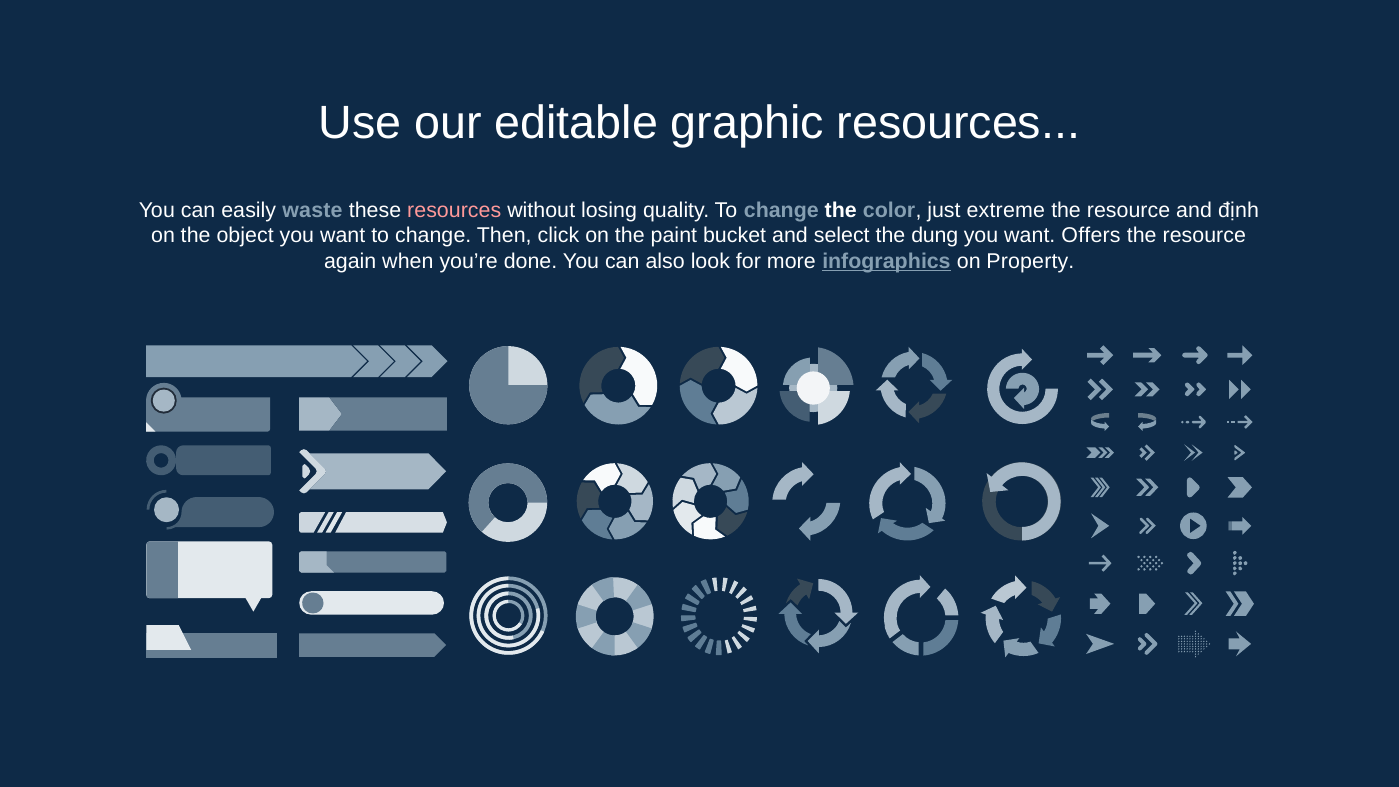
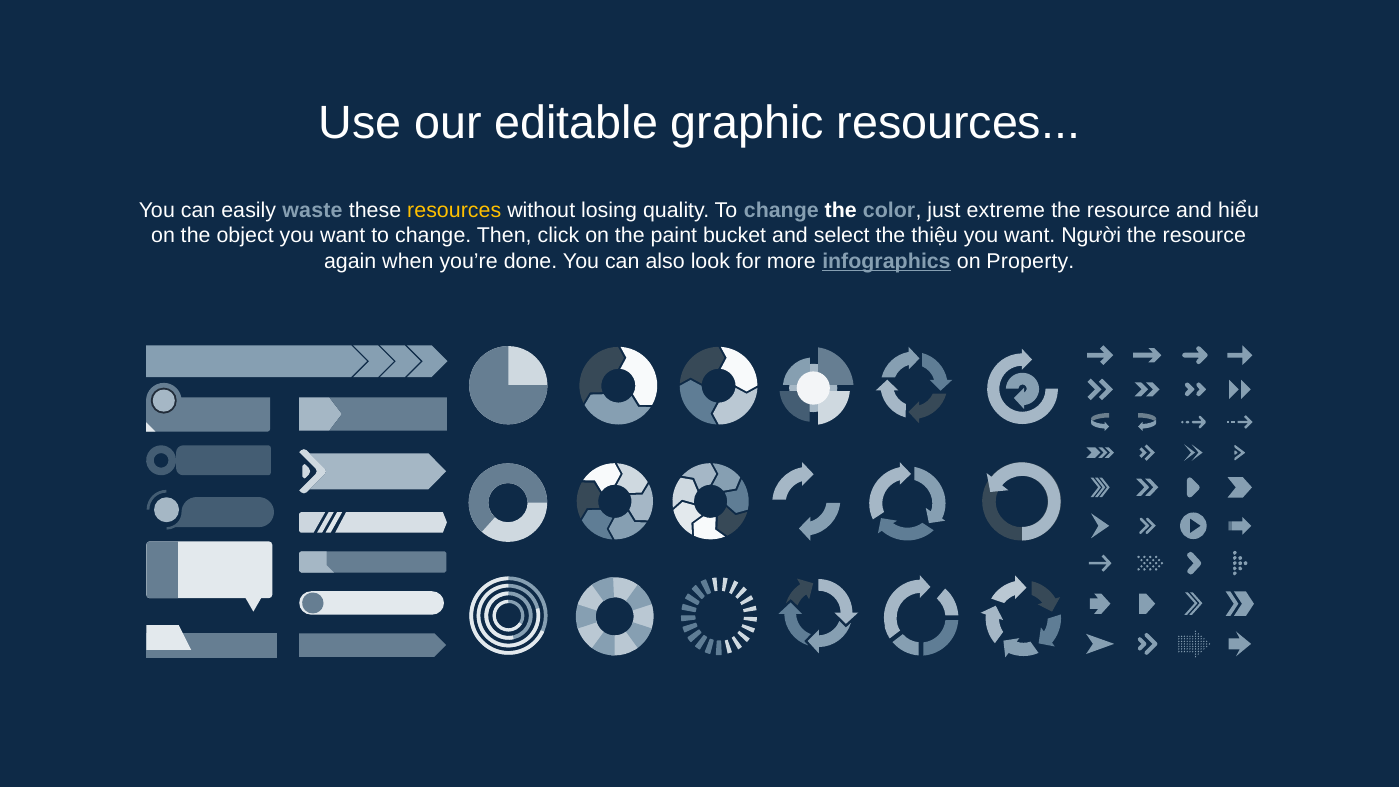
resources colour: pink -> yellow (454, 210)
định: định -> hiểu (1239, 210)
dung: dung -> thiệu (935, 236)
Offers: Offers -> Người (1091, 236)
